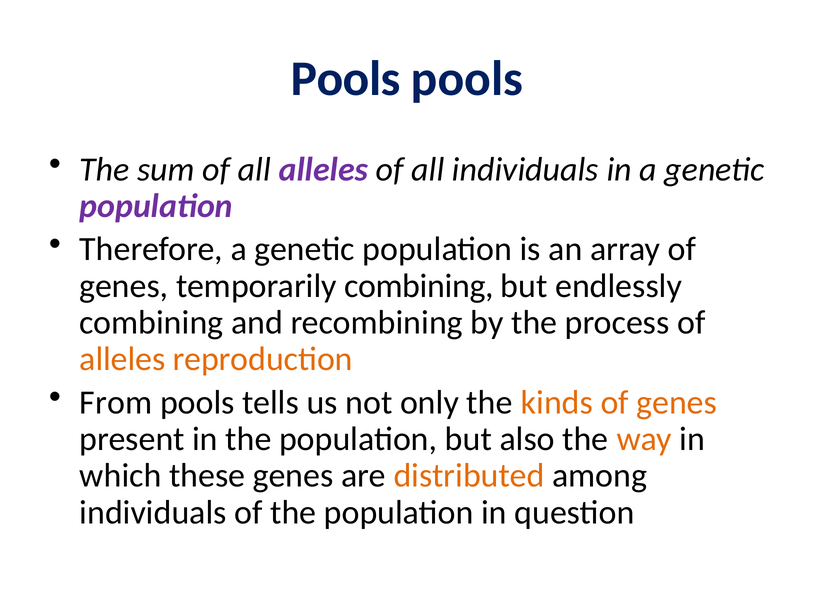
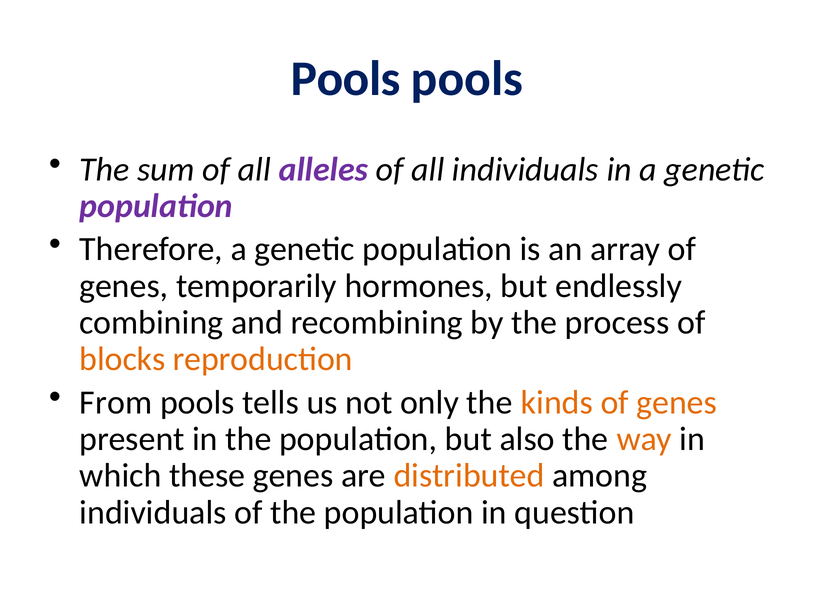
temporarily combining: combining -> hormones (419, 286)
alleles: alleles -> blocks (122, 359)
